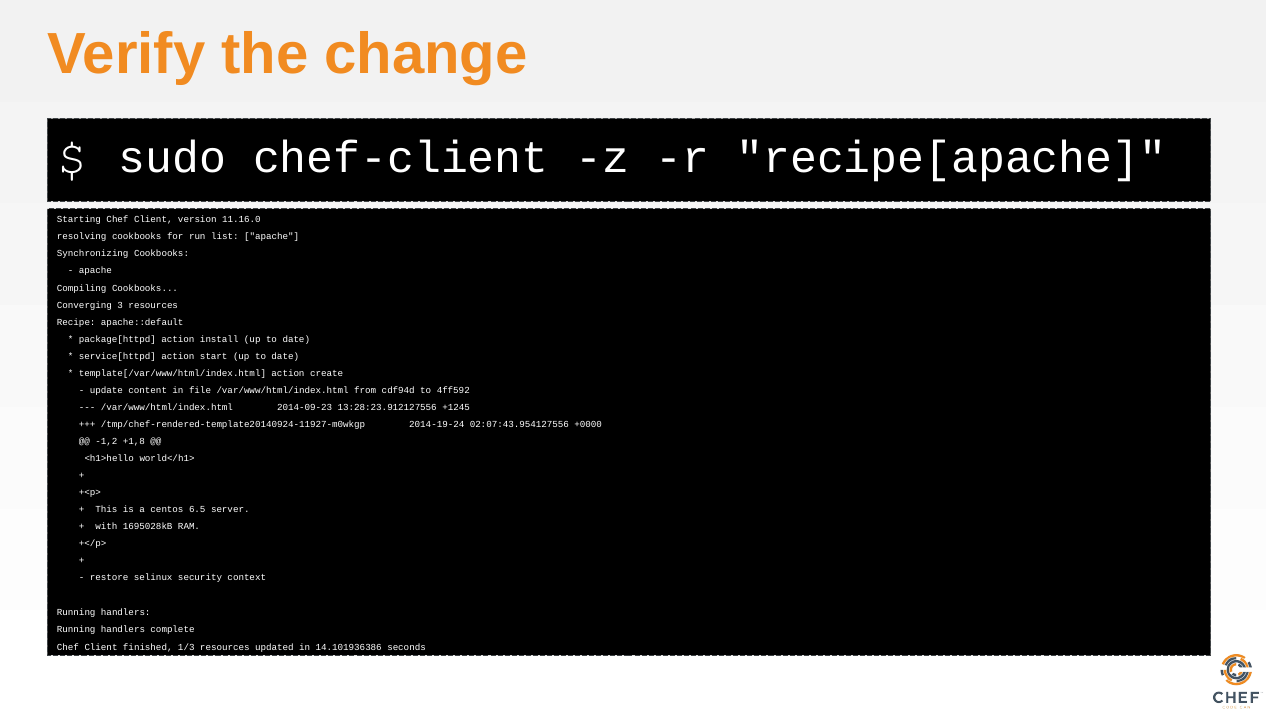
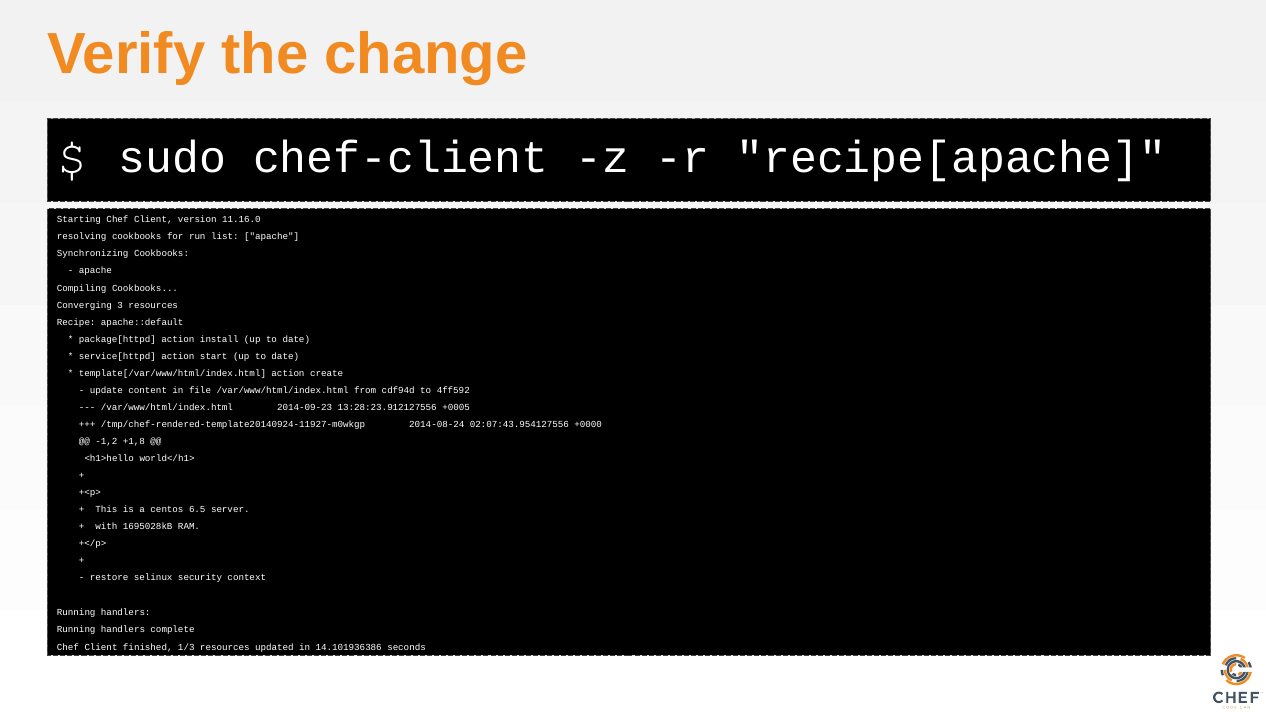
+1245: +1245 -> +0005 (456, 407)
2014-19-24: 2014-19-24 -> 2014-08-24 (437, 424)
